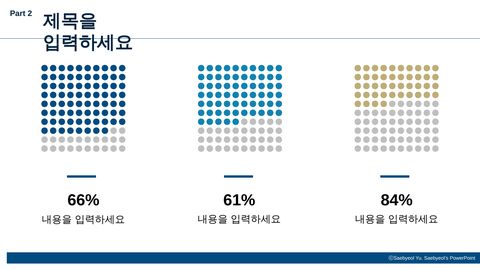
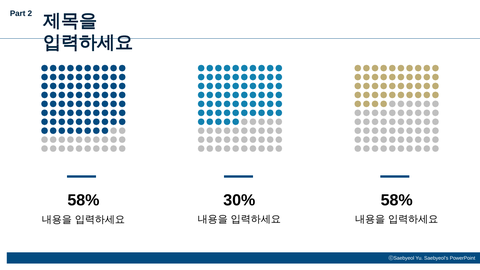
66%: 66% -> 58% (83, 200)
61%: 61% -> 30% (239, 200)
84%: 84% -> 58% (397, 200)
